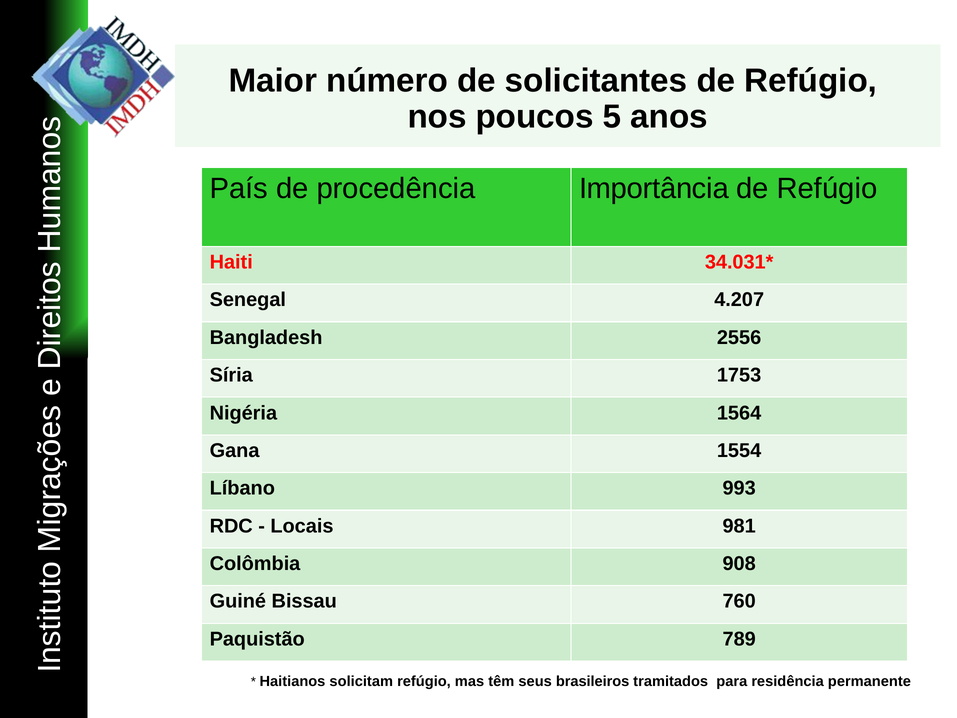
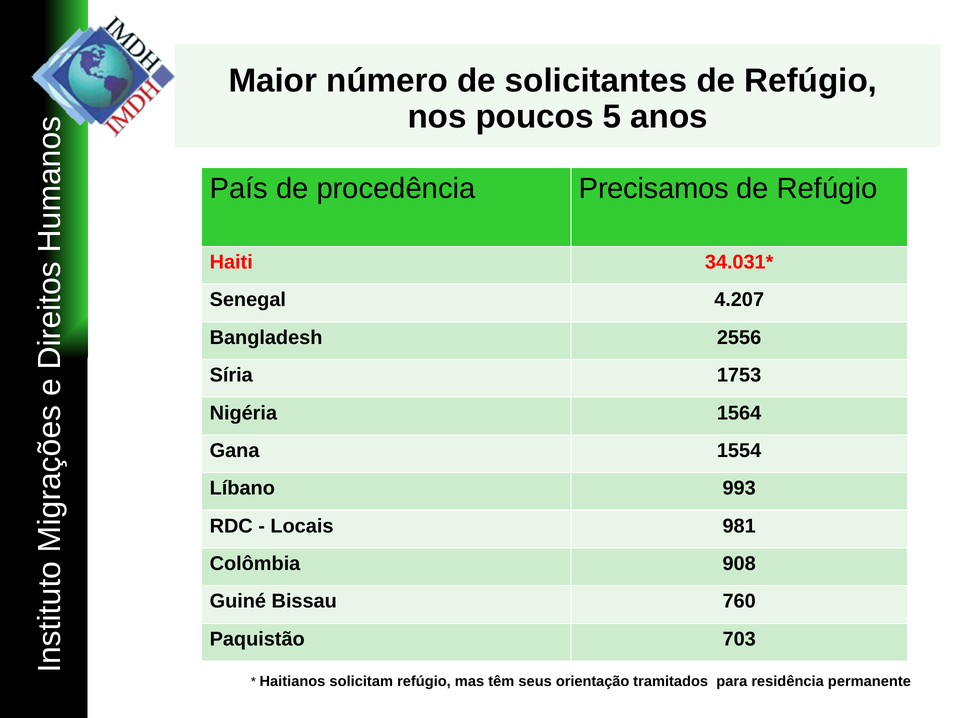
Importância: Importância -> Precisamos (654, 189)
789: 789 -> 703 (739, 639)
brasileiros: brasileiros -> orientação (593, 681)
